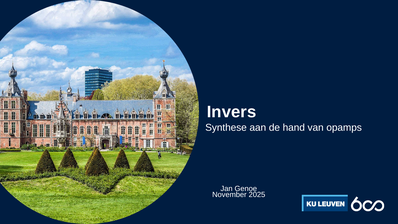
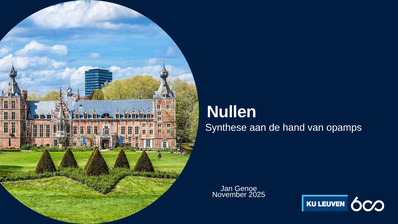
Invers: Invers -> Nullen (232, 112)
